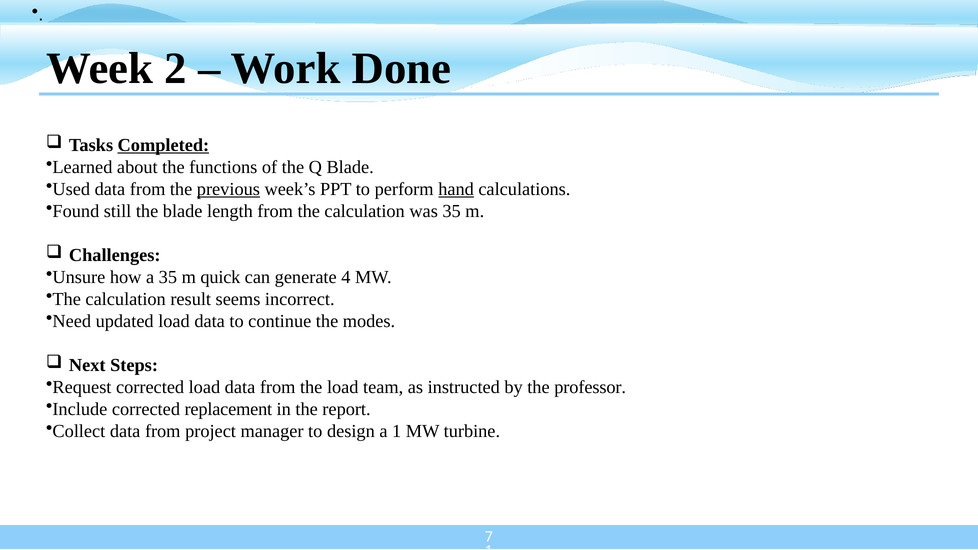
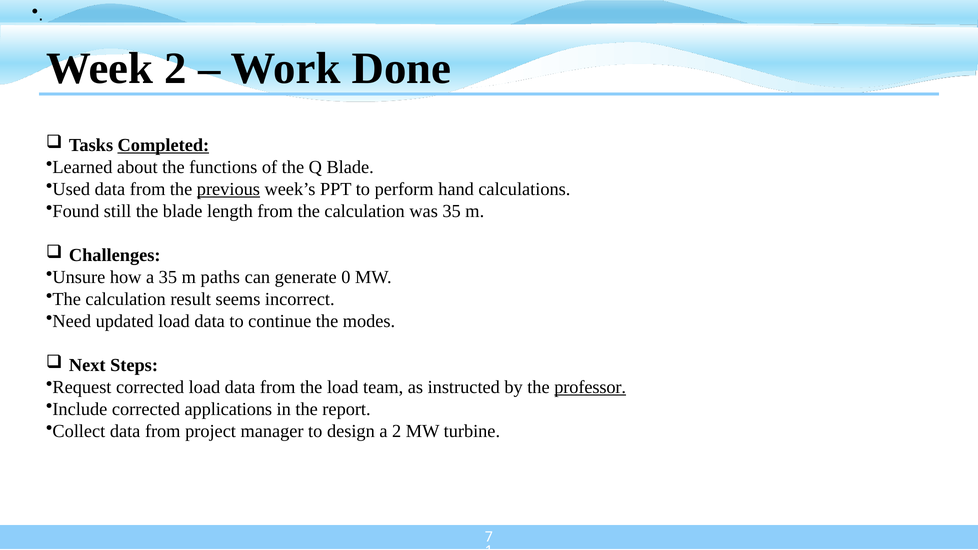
hand underline: present -> none (456, 189)
quick: quick -> paths (220, 277)
4: 4 -> 0 (346, 277)
professor underline: none -> present (590, 387)
replacement: replacement -> applications (228, 409)
a 1: 1 -> 2 (397, 431)
